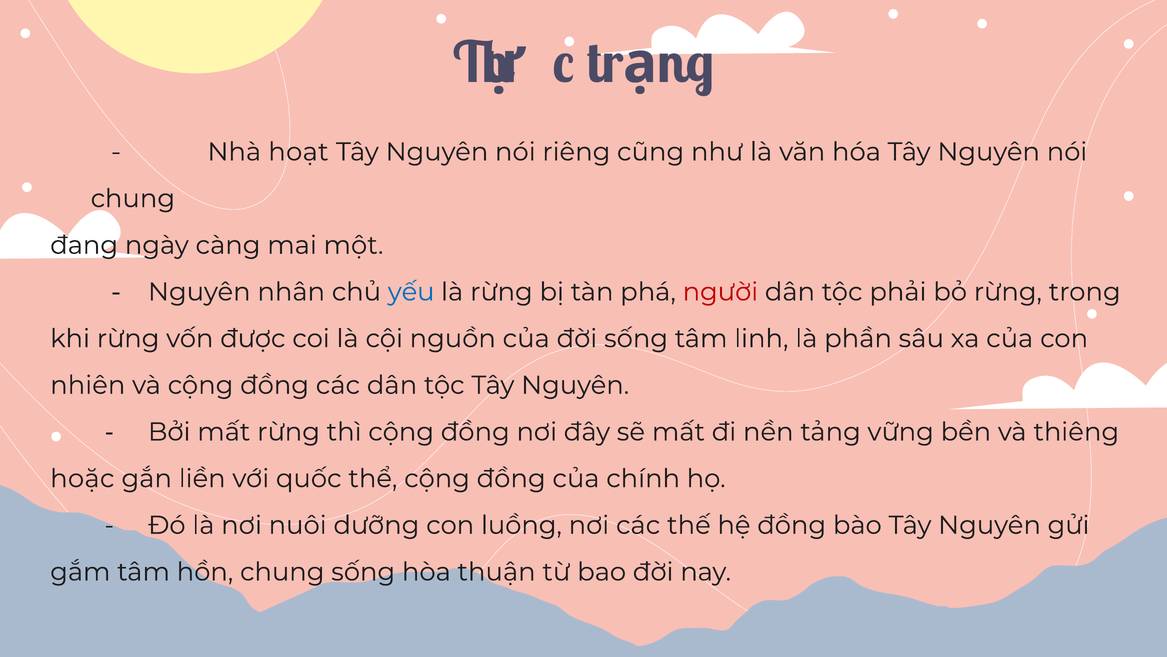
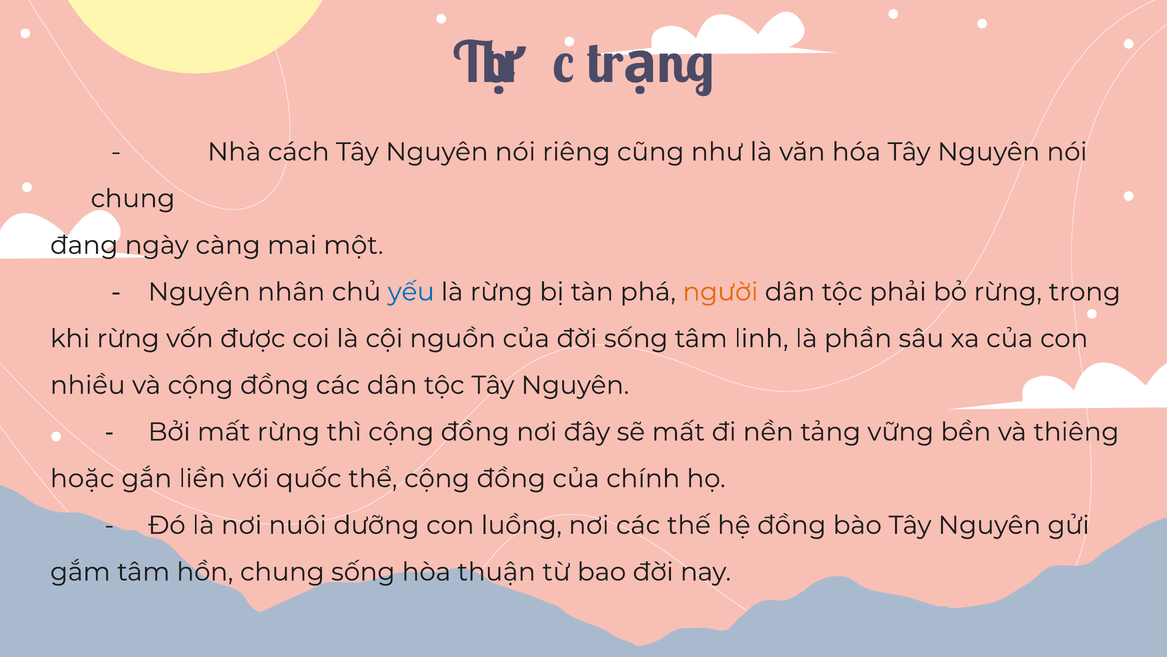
hoạt: hoạt -> cách (299, 152)
người colour: red -> orange (720, 292)
nhiên: nhiên -> nhiều (88, 385)
